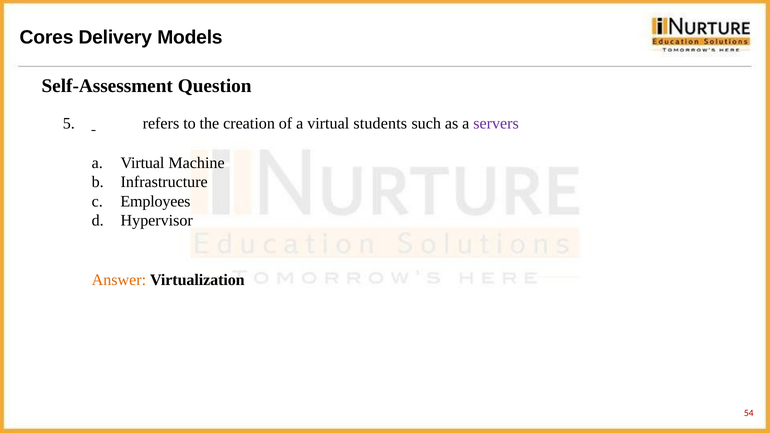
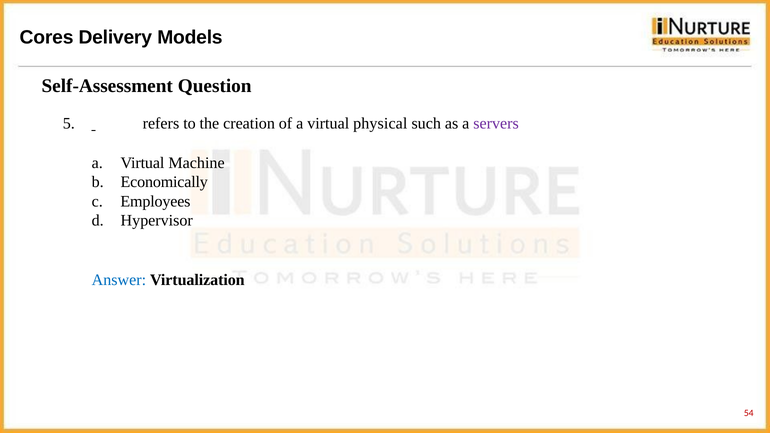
students: students -> physical (380, 124)
Infrastructure: Infrastructure -> Economically (164, 182)
Answer colour: orange -> blue (119, 280)
